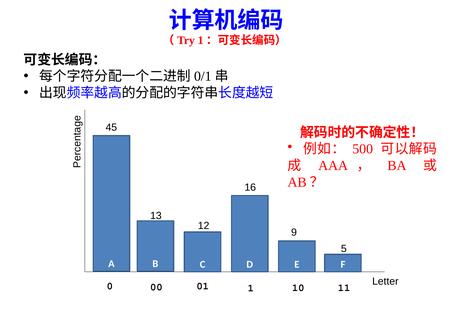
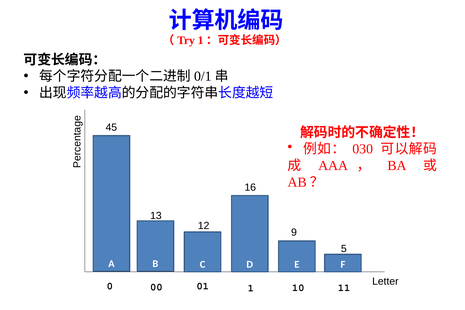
500: 500 -> 030 (363, 149)
